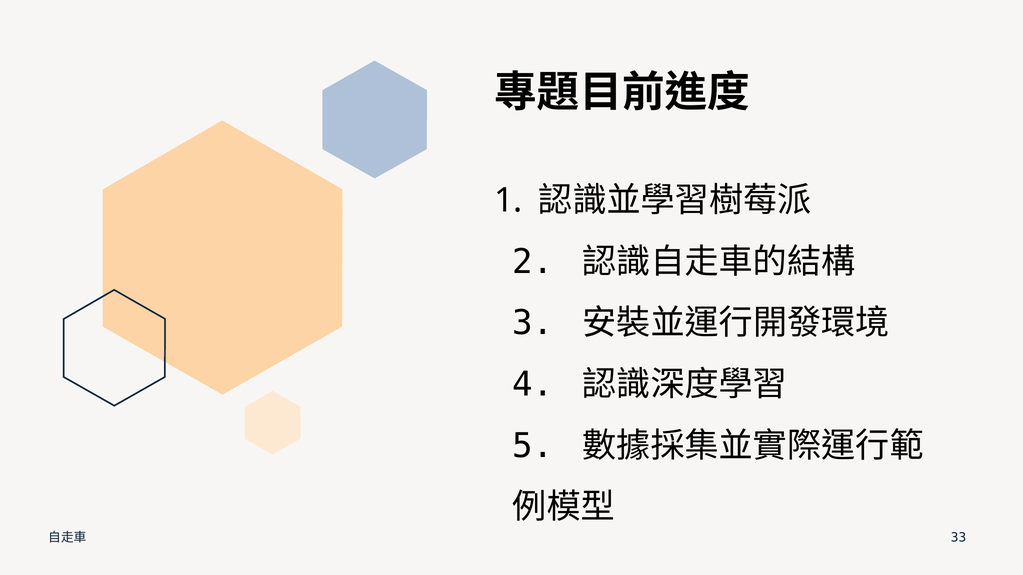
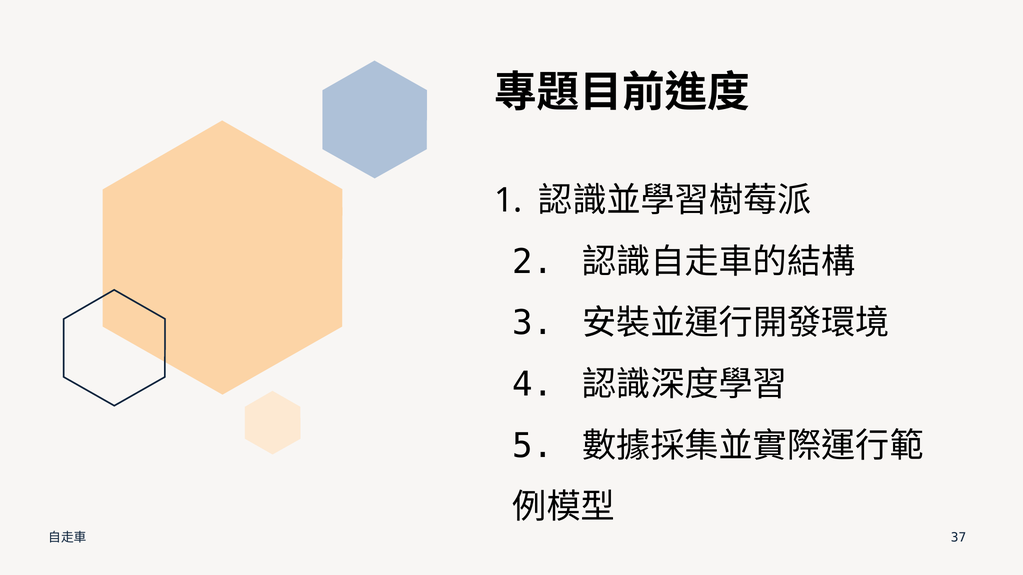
33: 33 -> 37 (959, 538)
